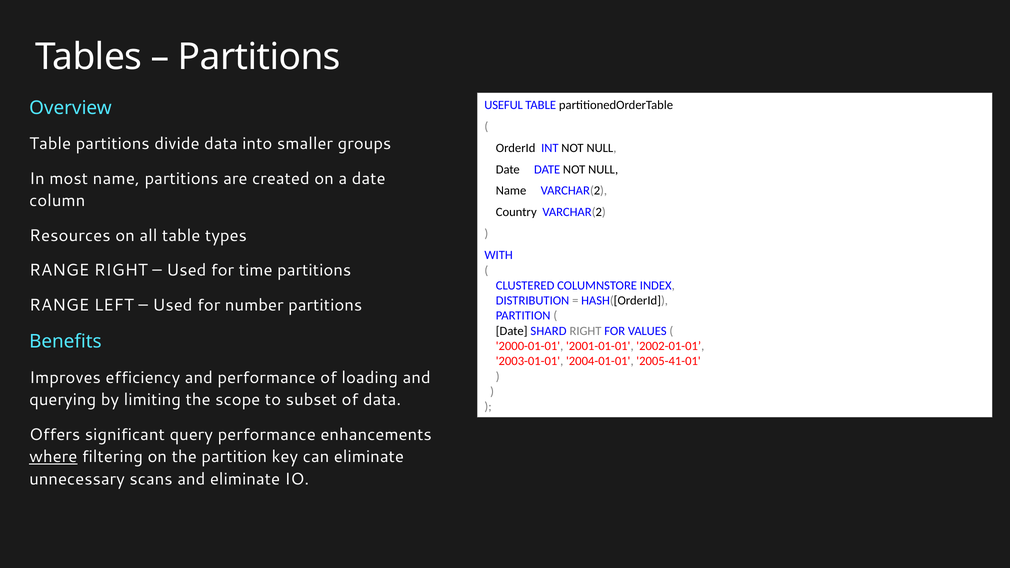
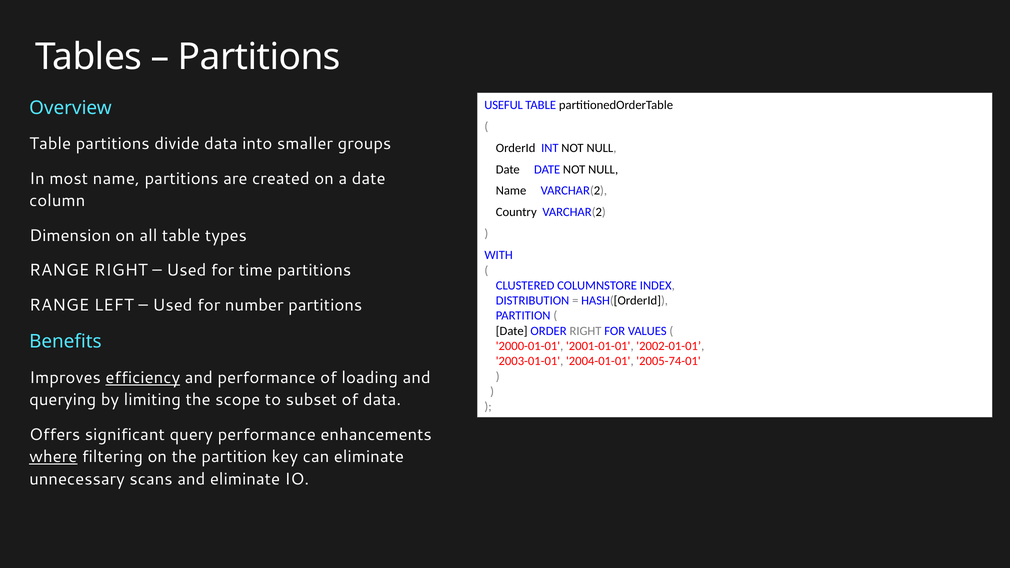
Resources: Resources -> Dimension (70, 236)
SHARD: SHARD -> ORDER (549, 331)
2005-41-01: 2005-41-01 -> 2005-74-01 (669, 361)
efficiency underline: none -> present (143, 378)
